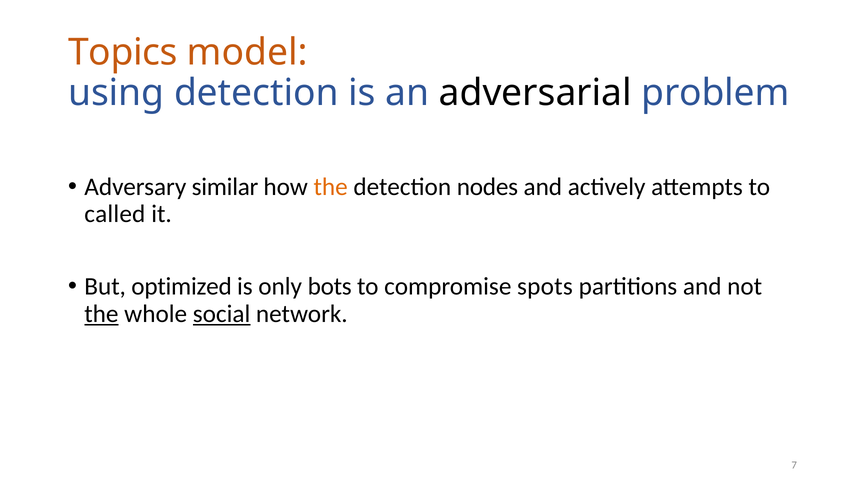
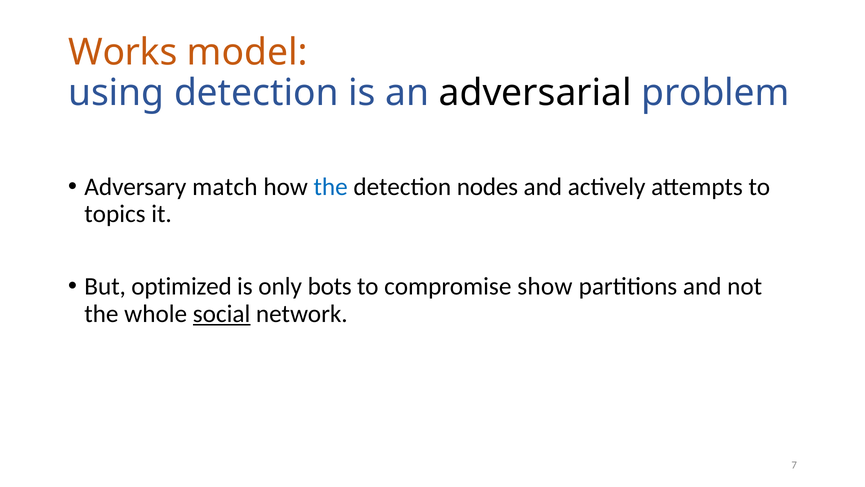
Topics: Topics -> Works (123, 53)
similar: similar -> match (225, 187)
the colour: orange -> blue (331, 187)
called: called -> topics (115, 214)
spots: spots -> show (545, 286)
the underline: present -> none (101, 314)
